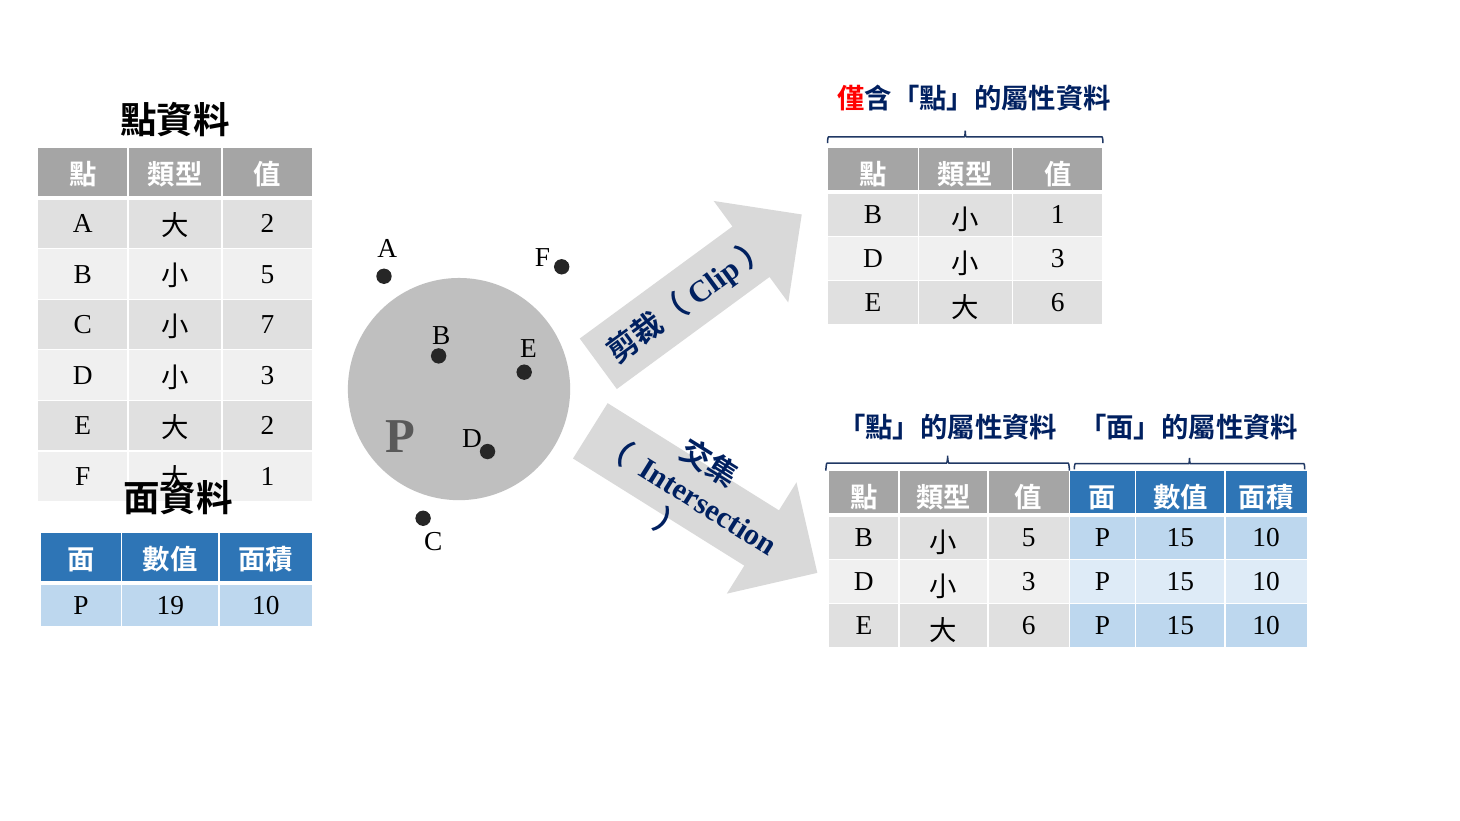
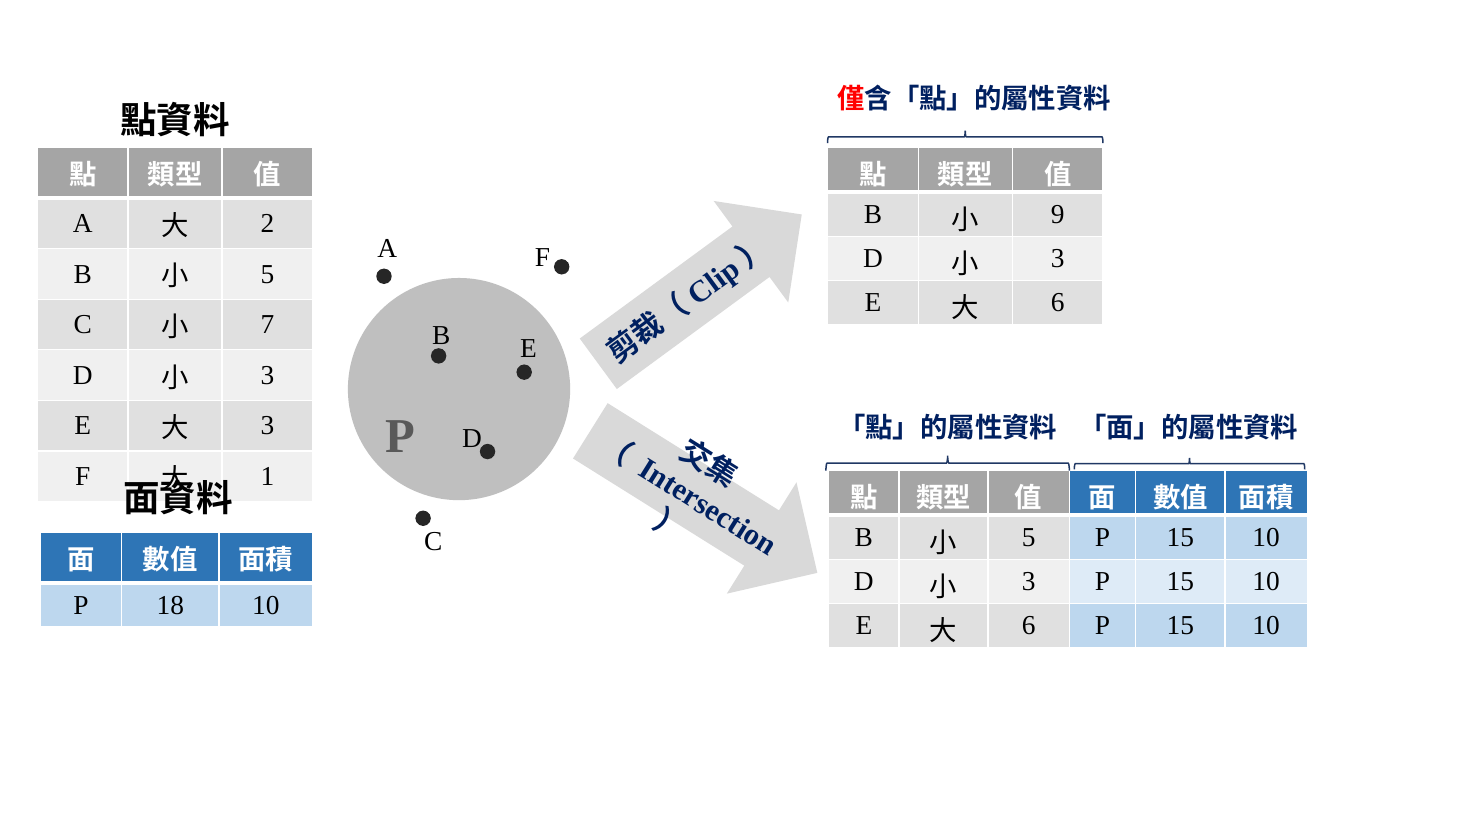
1: 1 -> 9 (1058, 214)
2: 2 -> 3 (267, 426)
19: 19 -> 18 (170, 605)
